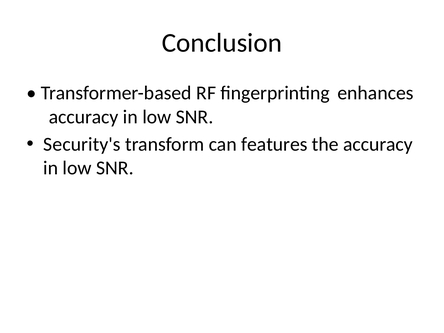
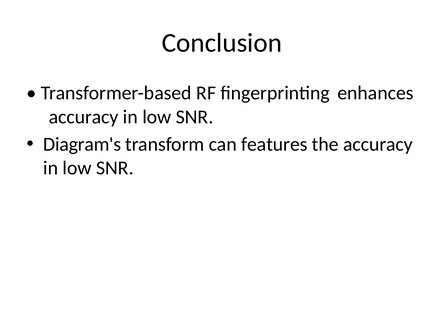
Security's: Security's -> Diagram's (82, 144)
